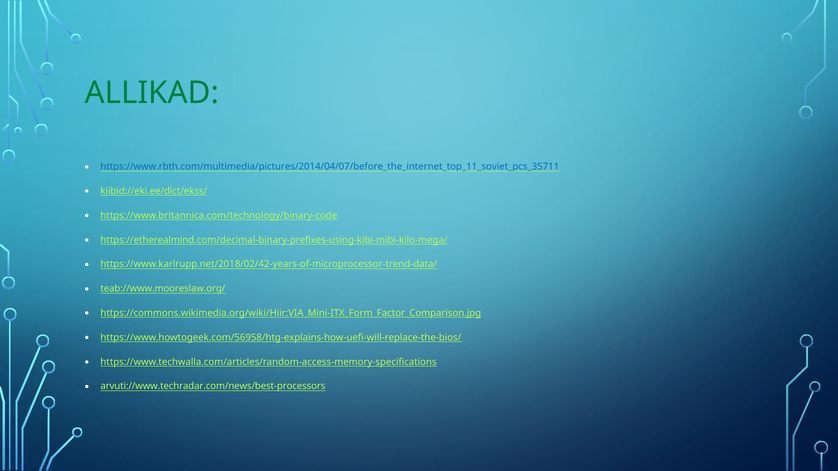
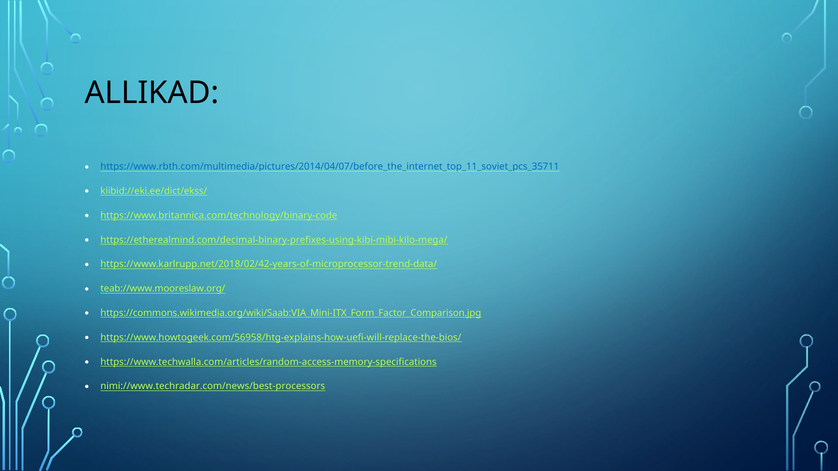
ALLIKAD colour: green -> black (152, 93)
https://commons.wikimedia.org/wiki/Hiir:VIA_Mini-ITX_Form_Factor_Comparison.jpg: https://commons.wikimedia.org/wiki/Hiir:VIA_Mini-ITX_Form_Factor_Comparison.jpg -> https://commons.wikimedia.org/wiki/Saab:VIA_Mini-ITX_Form_Factor_Comparison.jpg (291, 313)
arvuti://www.techradar.com/news/best-processors: arvuti://www.techradar.com/news/best-processors -> nimi://www.techradar.com/news/best-processors (213, 387)
